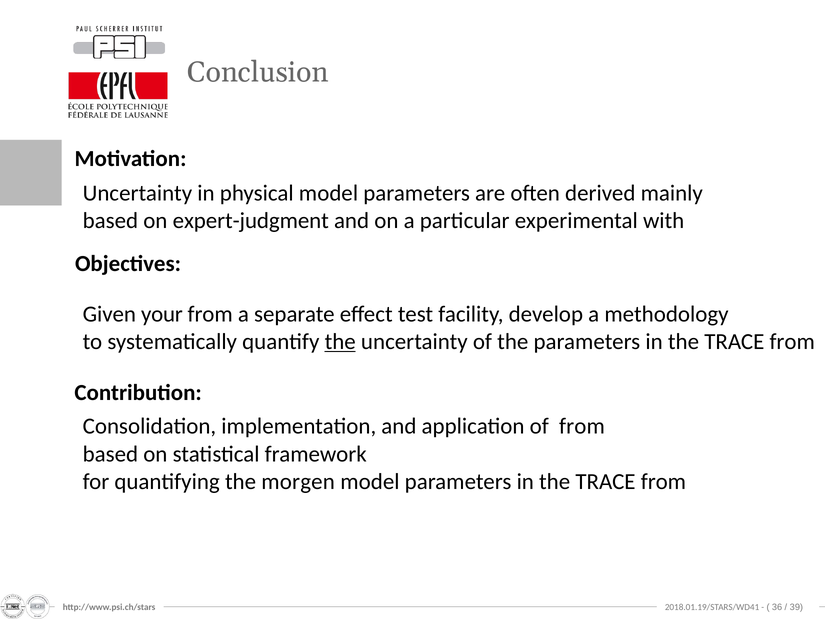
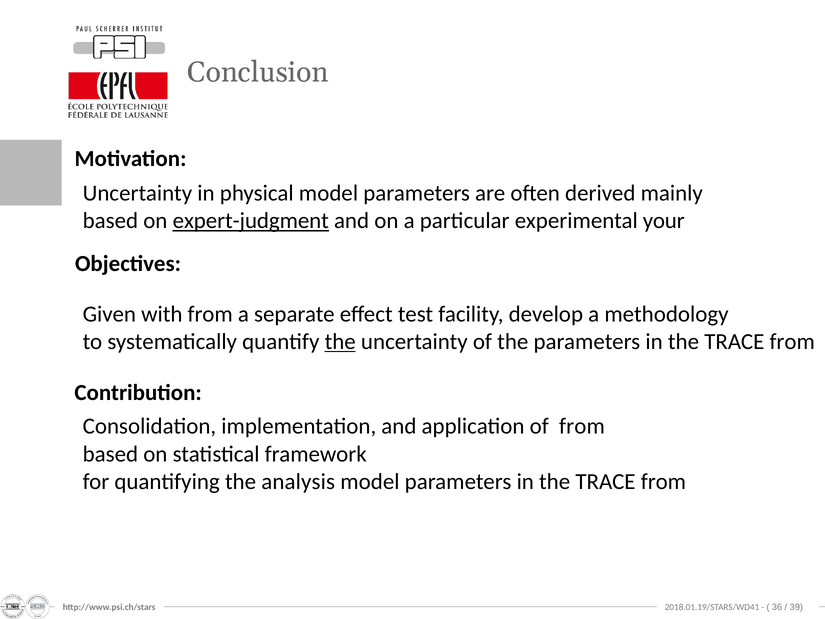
expert-judgment underline: none -> present (251, 221)
with: with -> your (664, 221)
your: your -> with (162, 314)
morgen: morgen -> analysis (298, 481)
